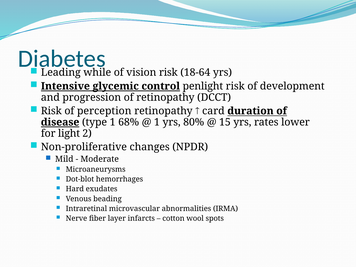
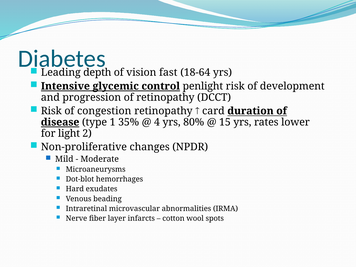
while: while -> depth (97, 73)
vision risk: risk -> fast (168, 73)
perception: perception -> congestion (104, 111)
68%: 68% -> 35% (129, 122)
1: 1 -> 4 (157, 122)
